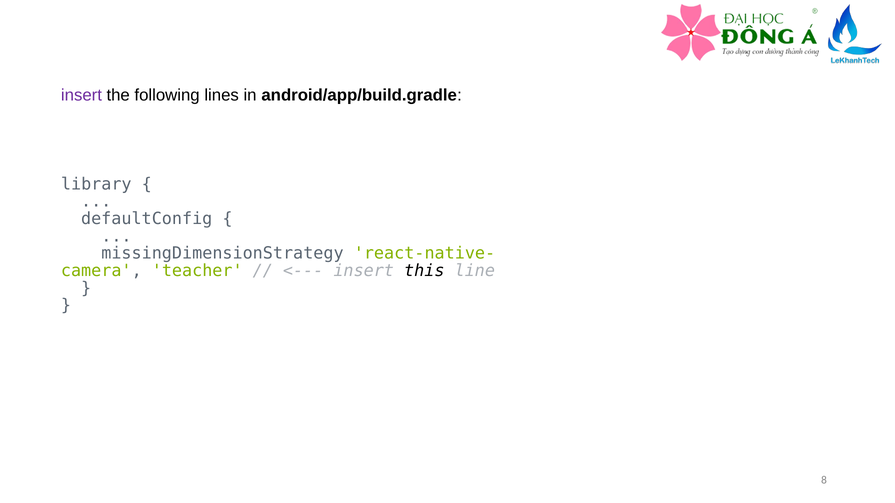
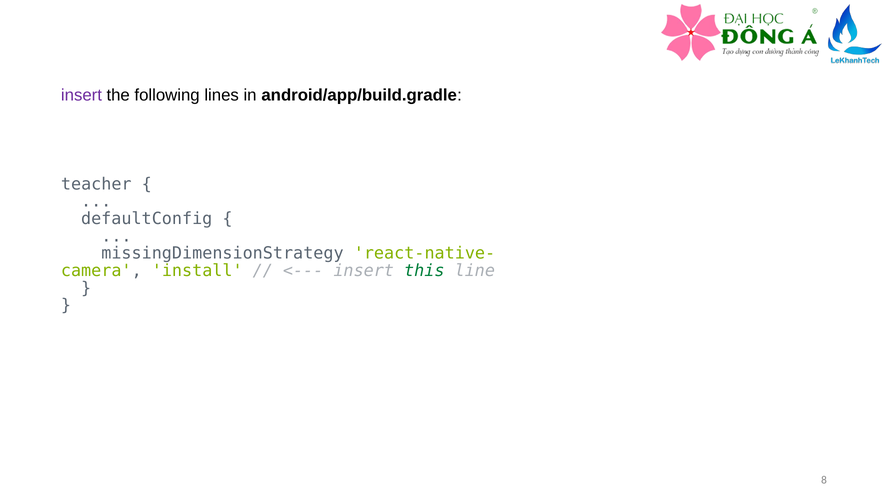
library: library -> teacher (96, 184)
teacher: teacher -> install (197, 271)
this colour: black -> green (424, 271)
